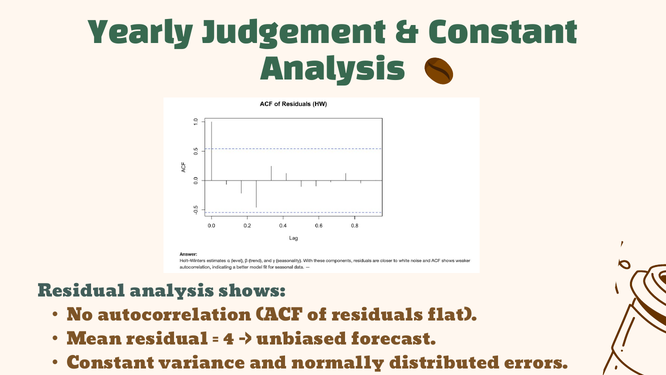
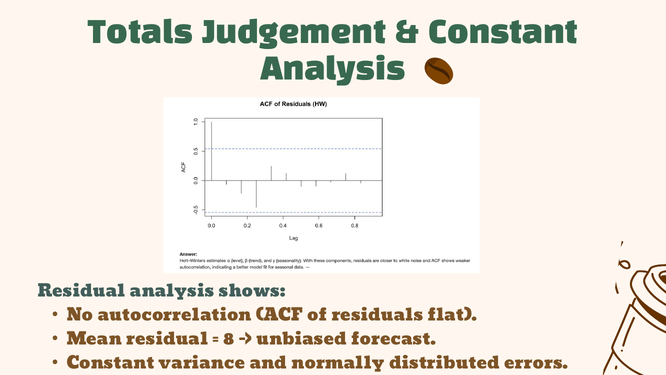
Yearly: Yearly -> Totals (140, 33)
4: 4 -> 8 (229, 339)
